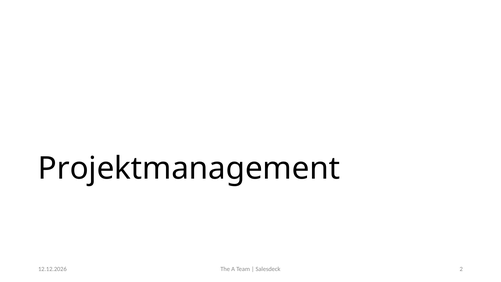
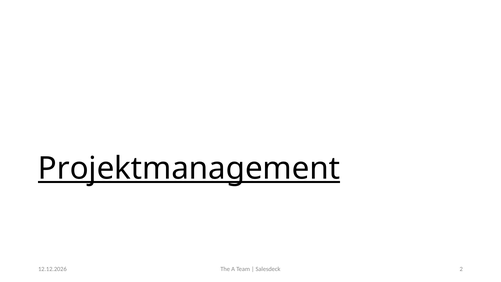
Projektmanagement underline: none -> present (189, 168)
